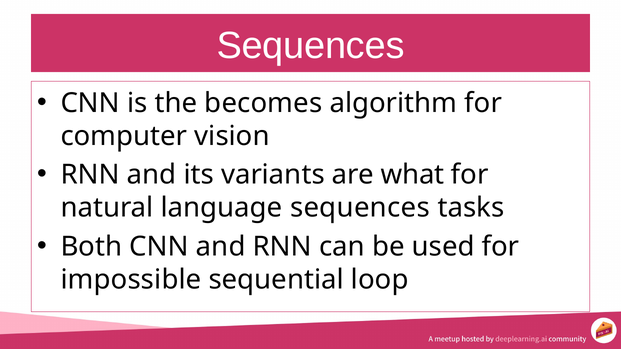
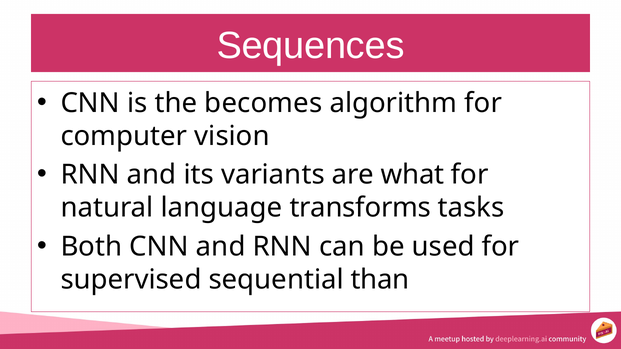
language sequences: sequences -> transforms (360, 208)
impossible: impossible -> supervised (131, 280)
loop: loop -> than (380, 280)
